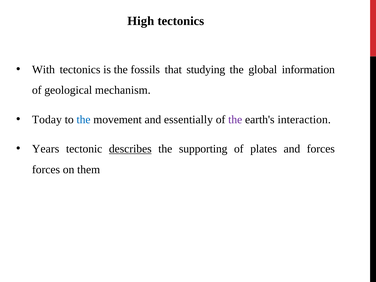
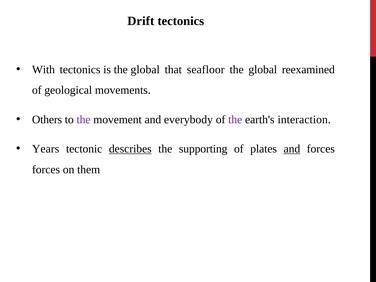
High: High -> Drift (141, 21)
is the fossils: fossils -> global (145, 69)
studying: studying -> seafloor (206, 69)
information: information -> reexamined (308, 69)
mechanism: mechanism -> movements (123, 90)
Today: Today -> Others (47, 119)
the colour: blue -> purple (84, 119)
essentially: essentially -> everybody (188, 119)
and underline: none -> present (292, 149)
